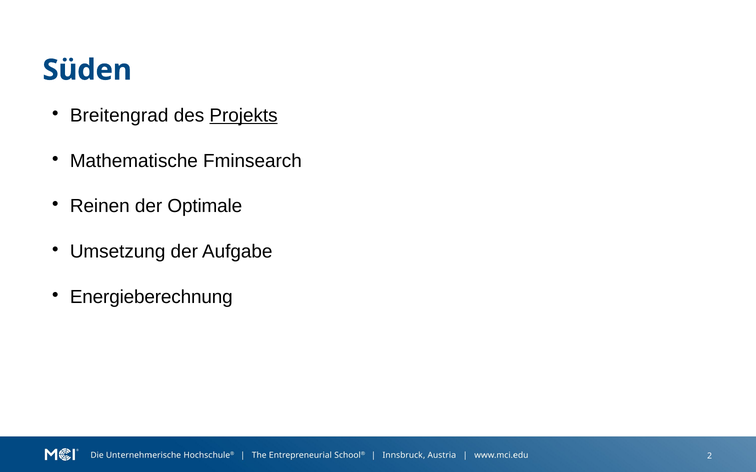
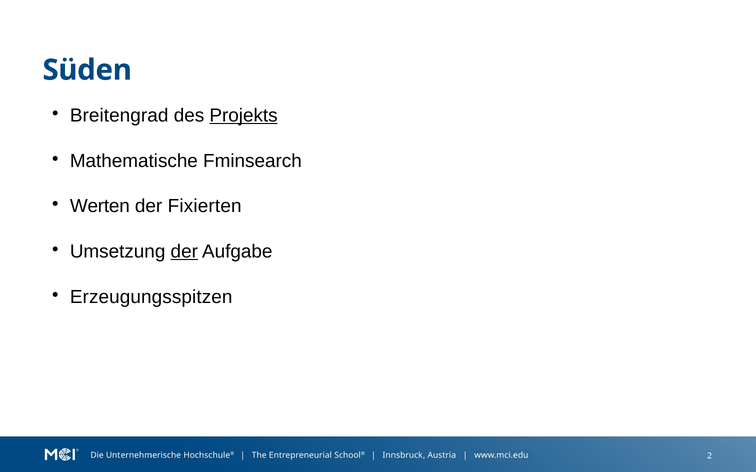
Reinen: Reinen -> Werten (100, 206)
Optimale: Optimale -> Fixierten (205, 206)
der underline: none -> present (184, 252)
Energieberechnung: Energieberechnung -> Erzeugungsspitzen (151, 297)
